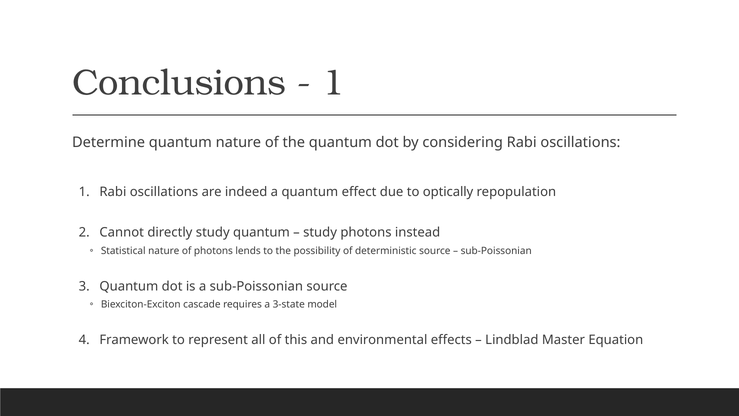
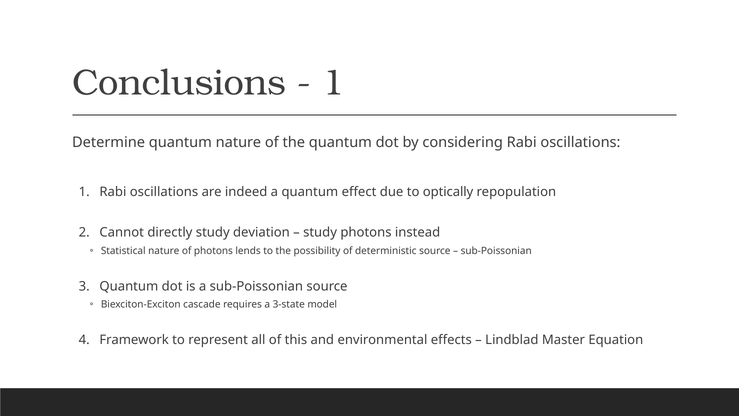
study quantum: quantum -> deviation (261, 232)
